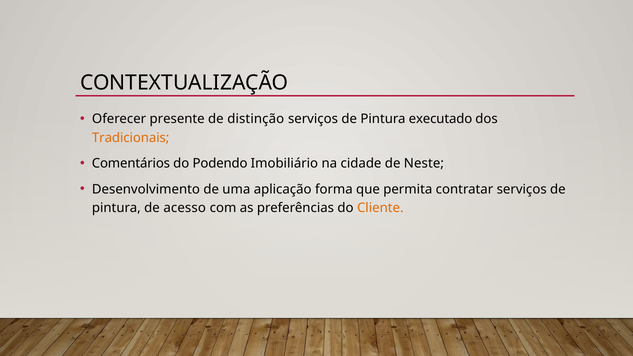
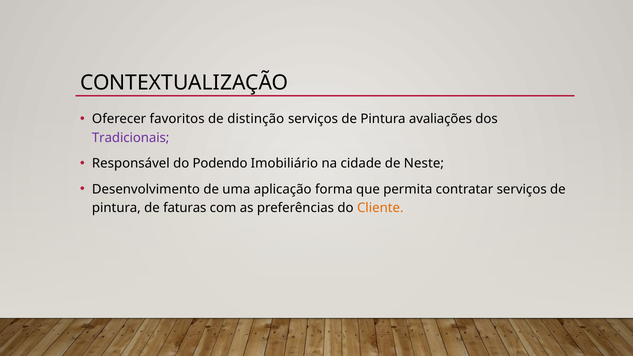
presente: presente -> favoritos (177, 119)
executado: executado -> avaliações (440, 119)
Tradicionais colour: orange -> purple (131, 138)
Comentários: Comentários -> Responsável (131, 164)
acesso: acesso -> faturas (185, 208)
